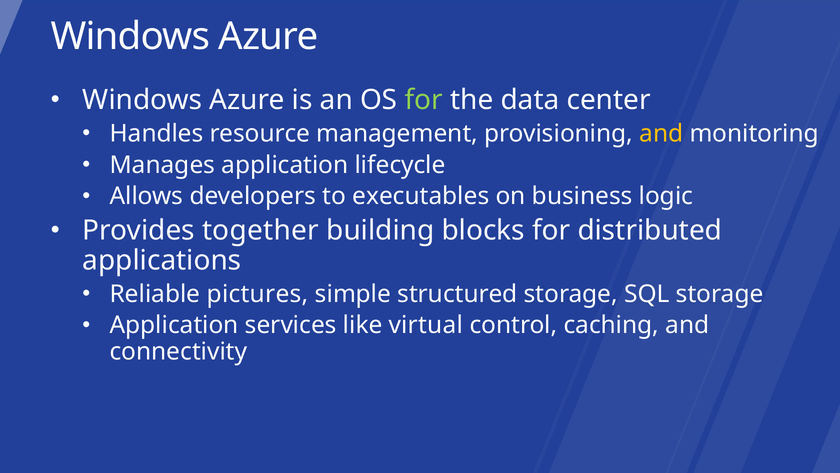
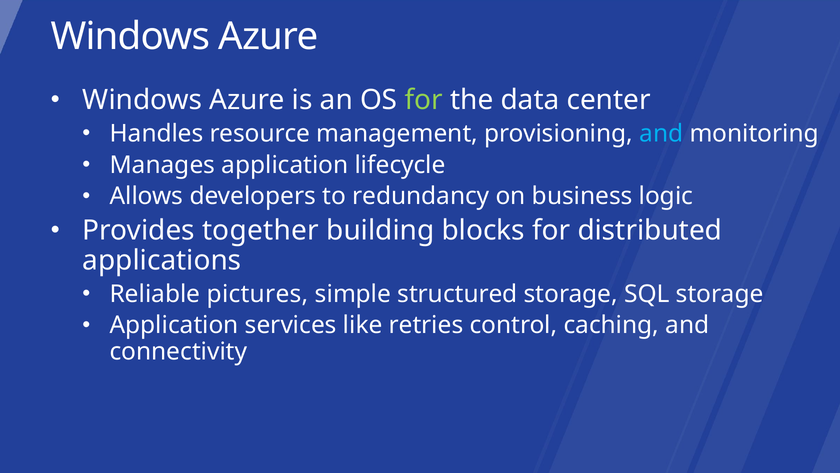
and colour: yellow -> light blue (661, 133)
executables: executables -> redundancy (421, 196)
virtual: virtual -> retries (426, 325)
